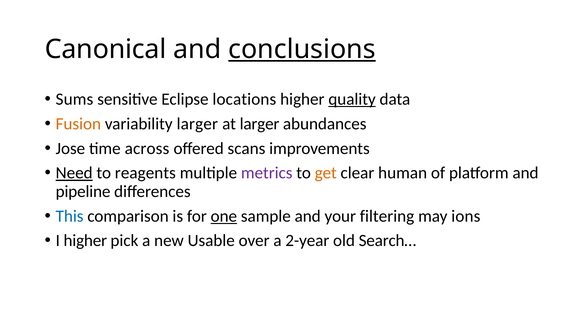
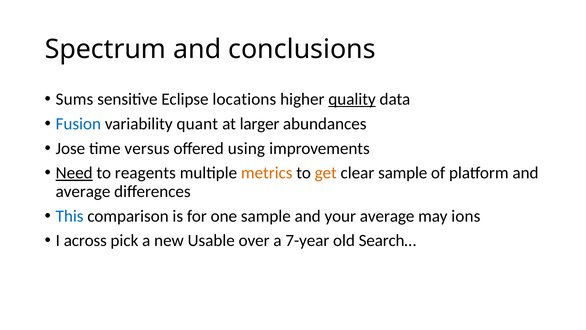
Canonical: Canonical -> Spectrum (105, 49)
conclusions underline: present -> none (302, 49)
Fusion colour: orange -> blue (78, 124)
variability larger: larger -> quant (197, 124)
across: across -> versus (147, 148)
scans: scans -> using (246, 148)
metrics colour: purple -> orange (267, 173)
clear human: human -> sample (403, 173)
pipeline: pipeline -> average (83, 191)
one underline: present -> none (224, 216)
your filtering: filtering -> average (387, 216)
I higher: higher -> across (85, 240)
2-year: 2-year -> 7-year (307, 240)
